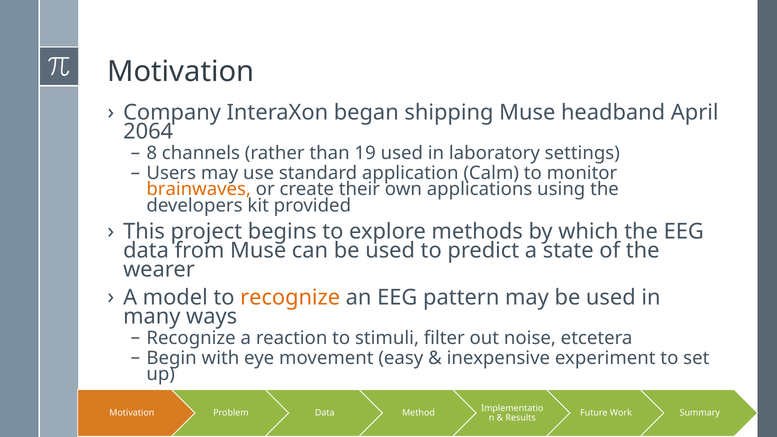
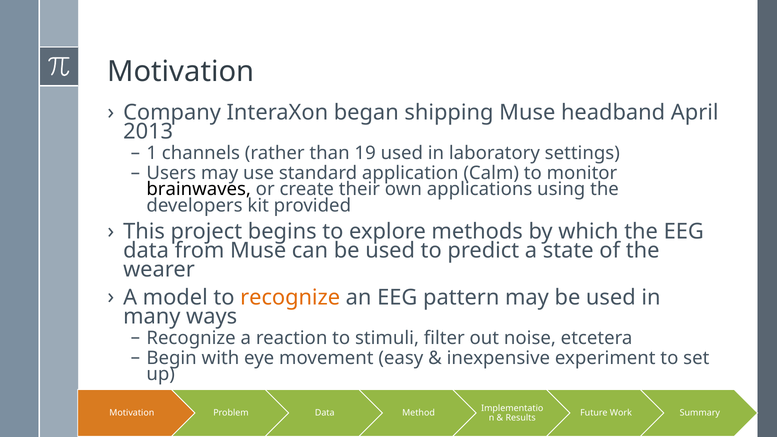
2064: 2064 -> 2013 (148, 132)
8: 8 -> 1 (152, 153)
brainwaves colour: orange -> black (199, 189)
